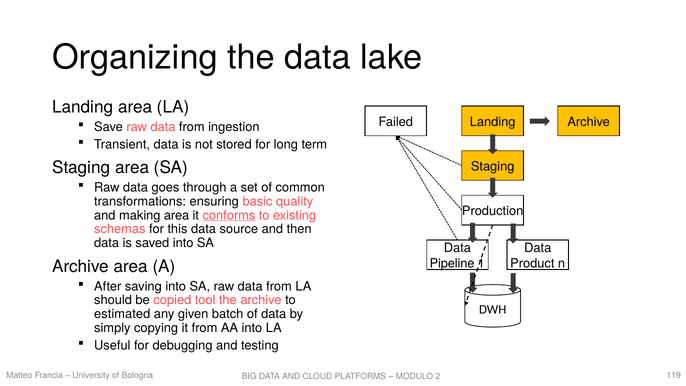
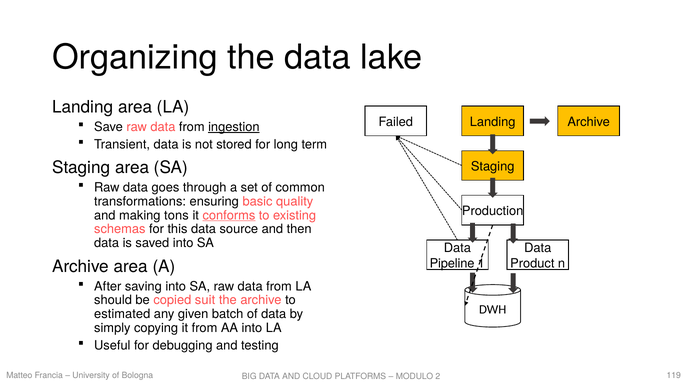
ingestion underline: none -> present (234, 127)
making area: area -> tons (176, 215)
tool: tool -> suit (205, 300)
